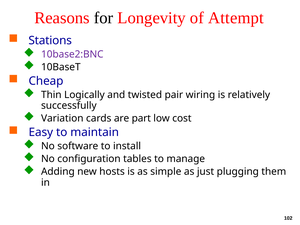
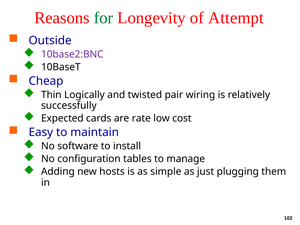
for colour: black -> green (104, 18)
Stations: Stations -> Outside (50, 41)
Variation: Variation -> Expected (62, 118)
part: part -> rate (141, 118)
